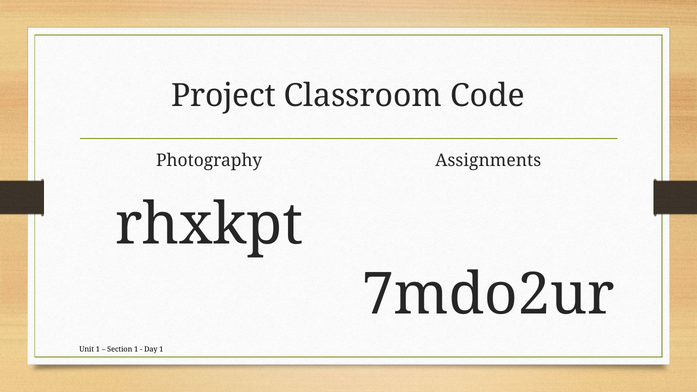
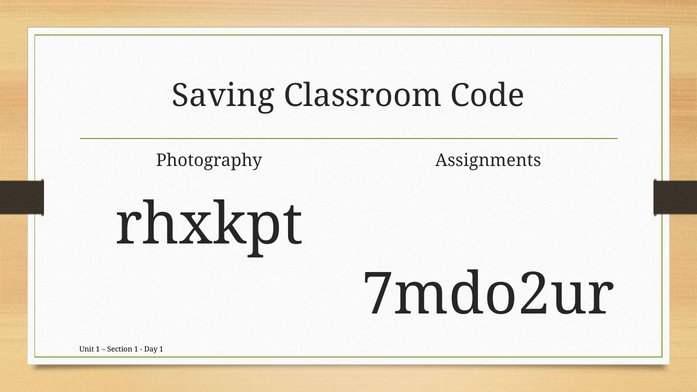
Project: Project -> Saving (223, 96)
